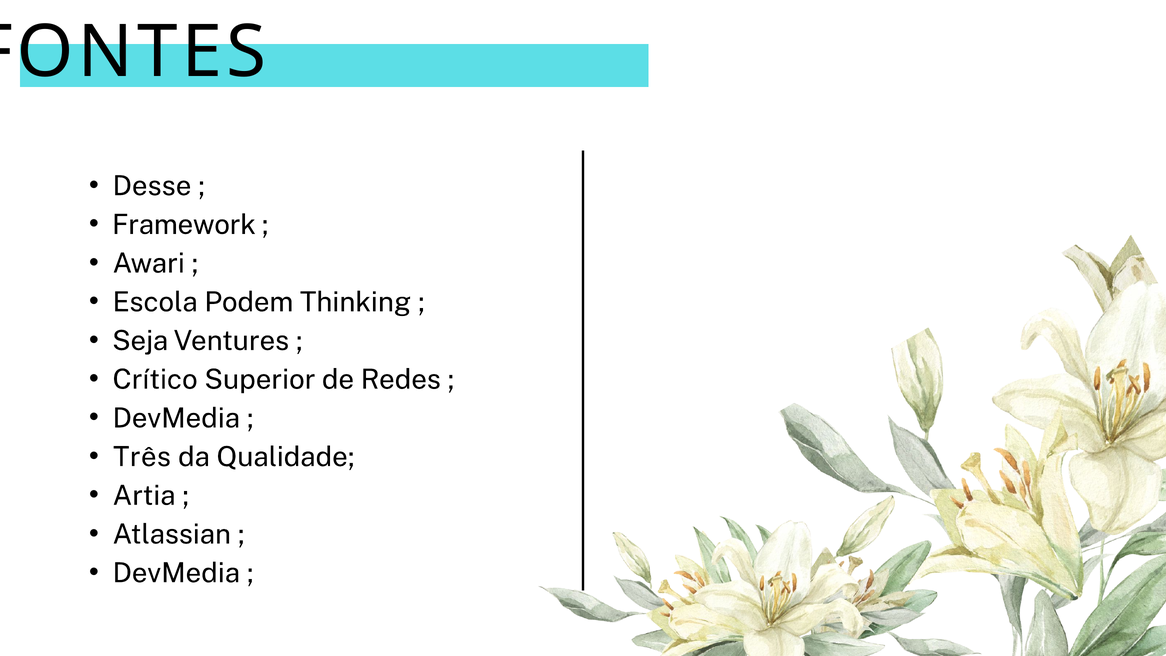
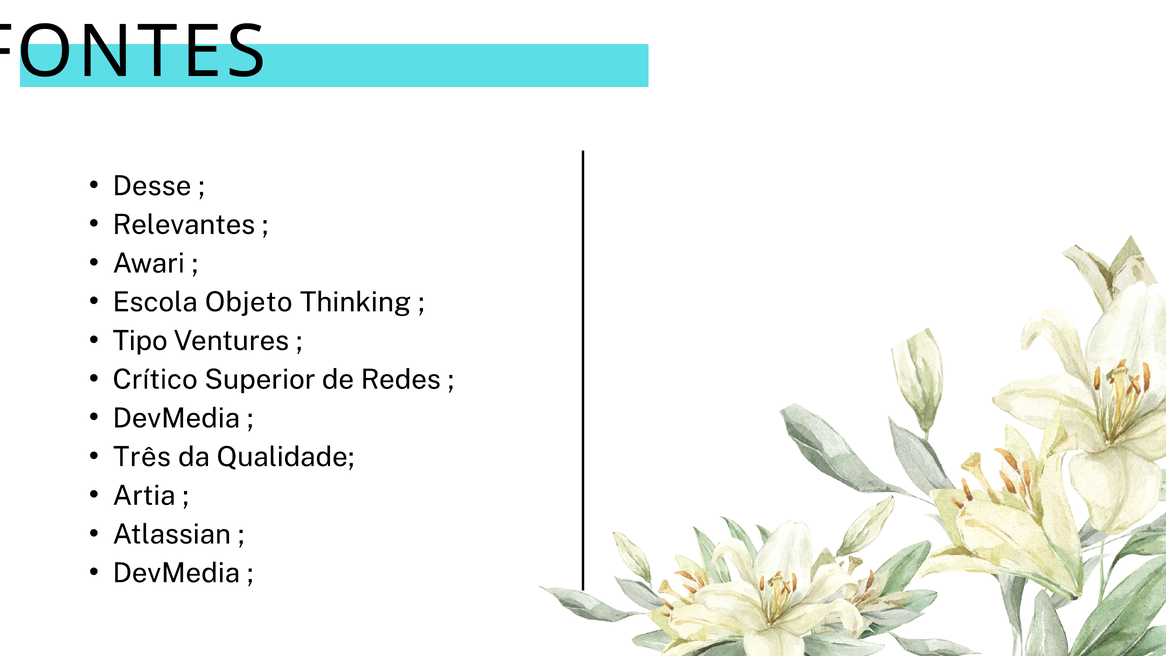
Framework: Framework -> Relevantes (184, 225)
Podem: Podem -> Objeto (249, 302)
Seja: Seja -> Tipo (140, 341)
